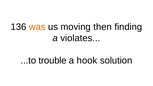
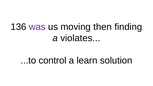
was colour: orange -> purple (37, 27)
trouble: trouble -> control (53, 61)
hook: hook -> learn (87, 61)
